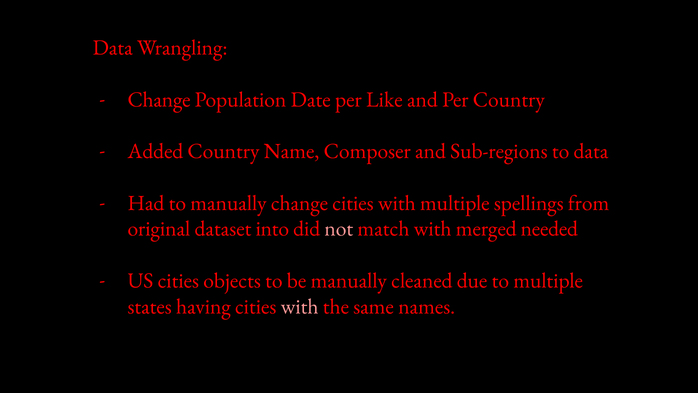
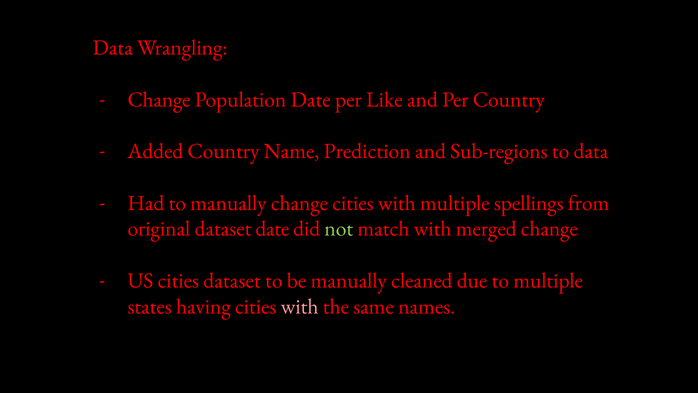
Composer: Composer -> Prediction (367, 151)
dataset into: into -> date (272, 229)
not colour: pink -> light green (339, 229)
merged needed: needed -> change (549, 229)
cities objects: objects -> dataset (232, 280)
